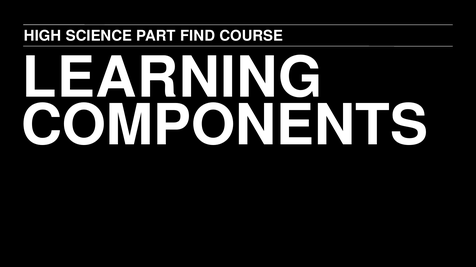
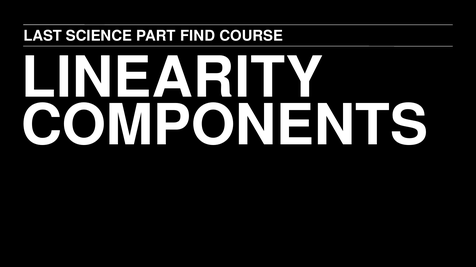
HIGH: HIGH -> LAST (43, 36)
LEARNING: LEARNING -> LINEARITY (172, 78)
